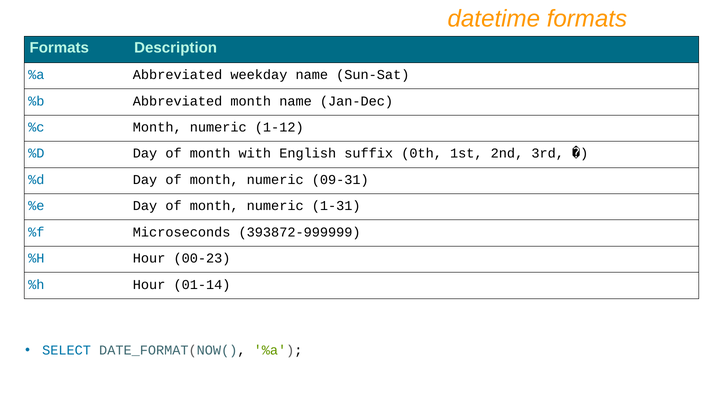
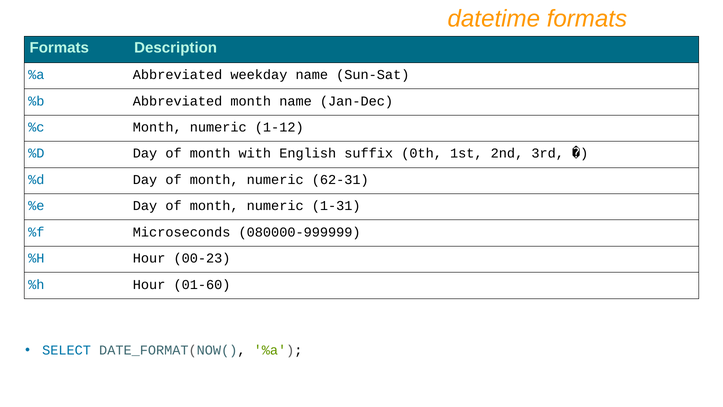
09-31: 09-31 -> 62-31 (340, 180)
393872-999999: 393872-999999 -> 080000-999999 (300, 232)
01-14: 01-14 -> 01-60 (202, 284)
